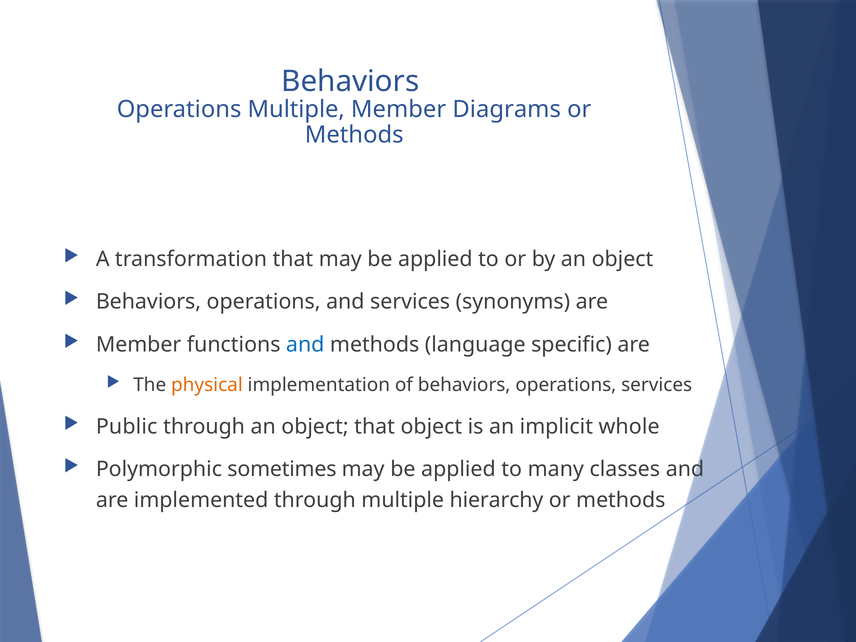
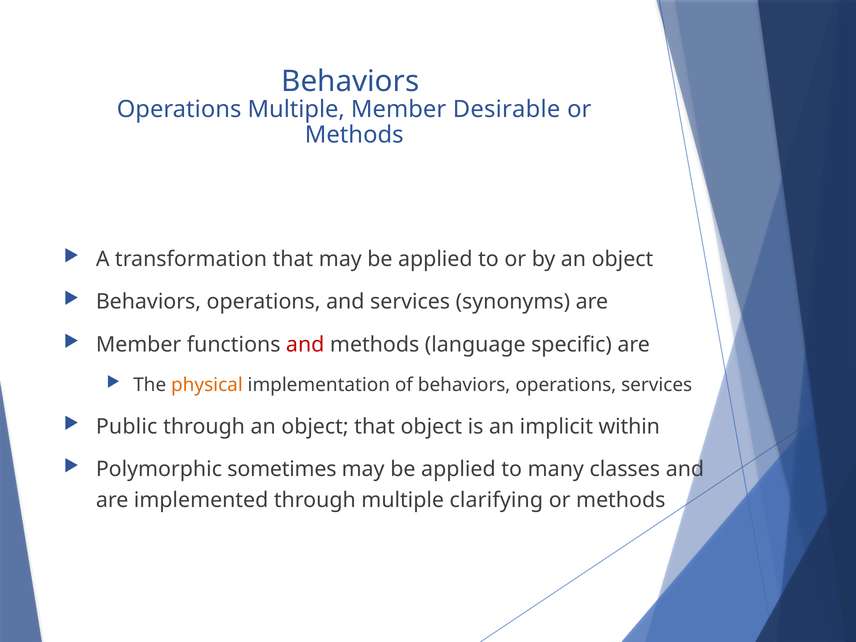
Diagrams: Diagrams -> Desirable (507, 109)
and colour: blue -> red (305, 345)
whole: whole -> within (629, 426)
hierarchy: hierarchy -> clarifying (496, 500)
